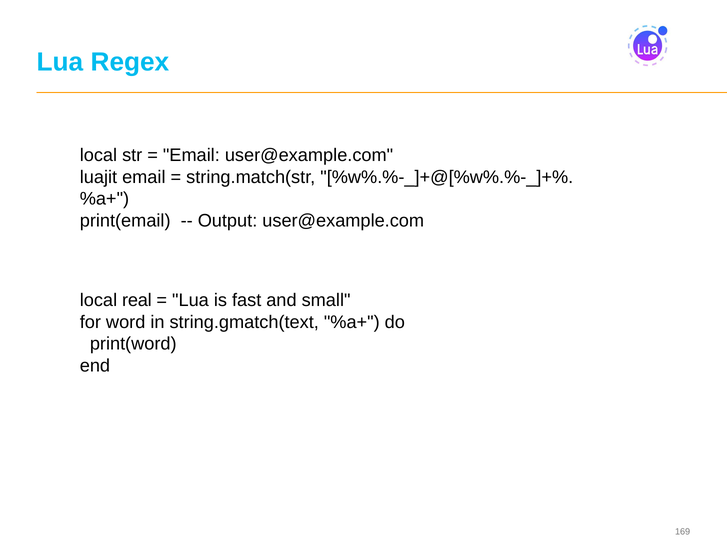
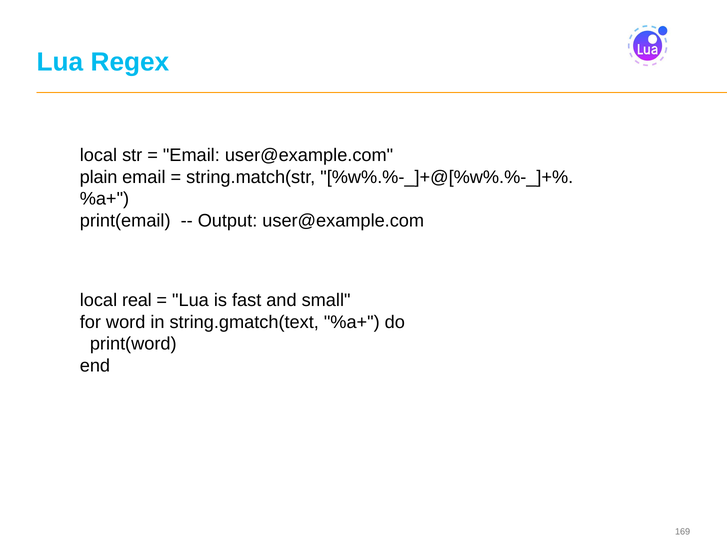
luajit: luajit -> plain (99, 177)
